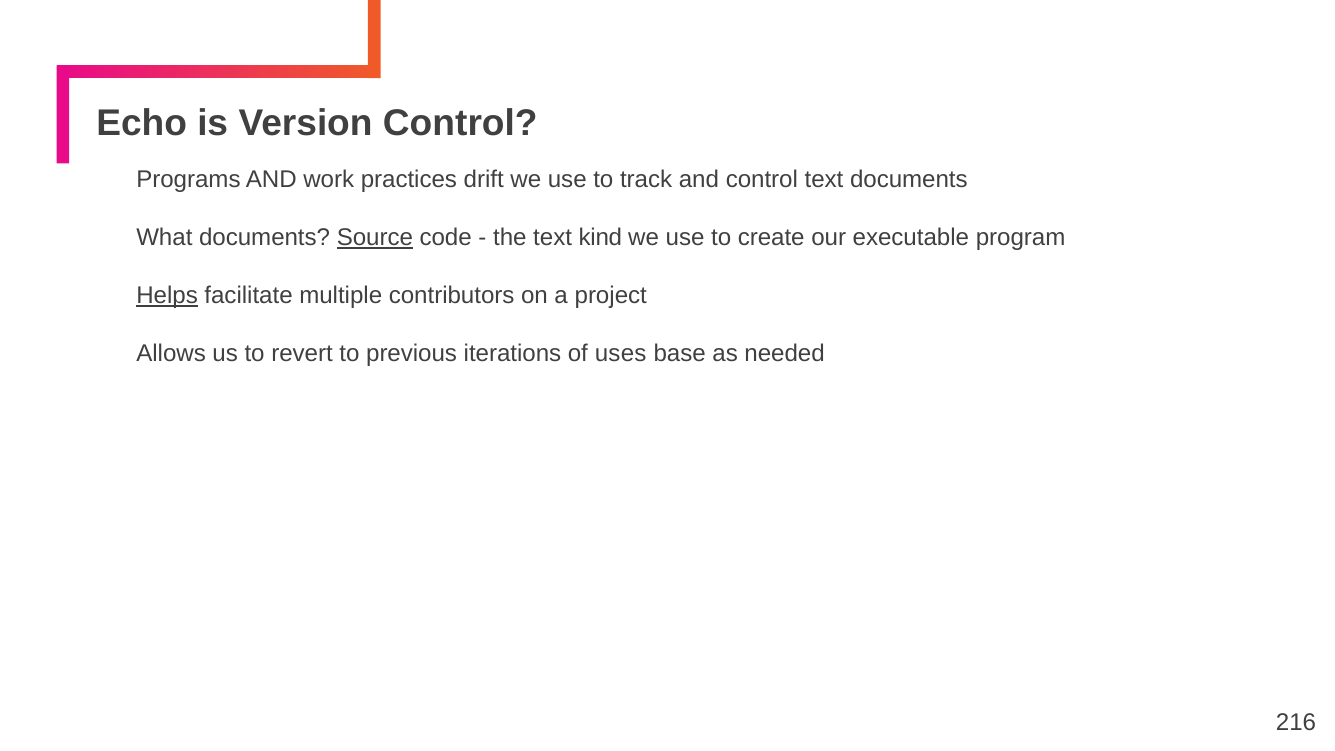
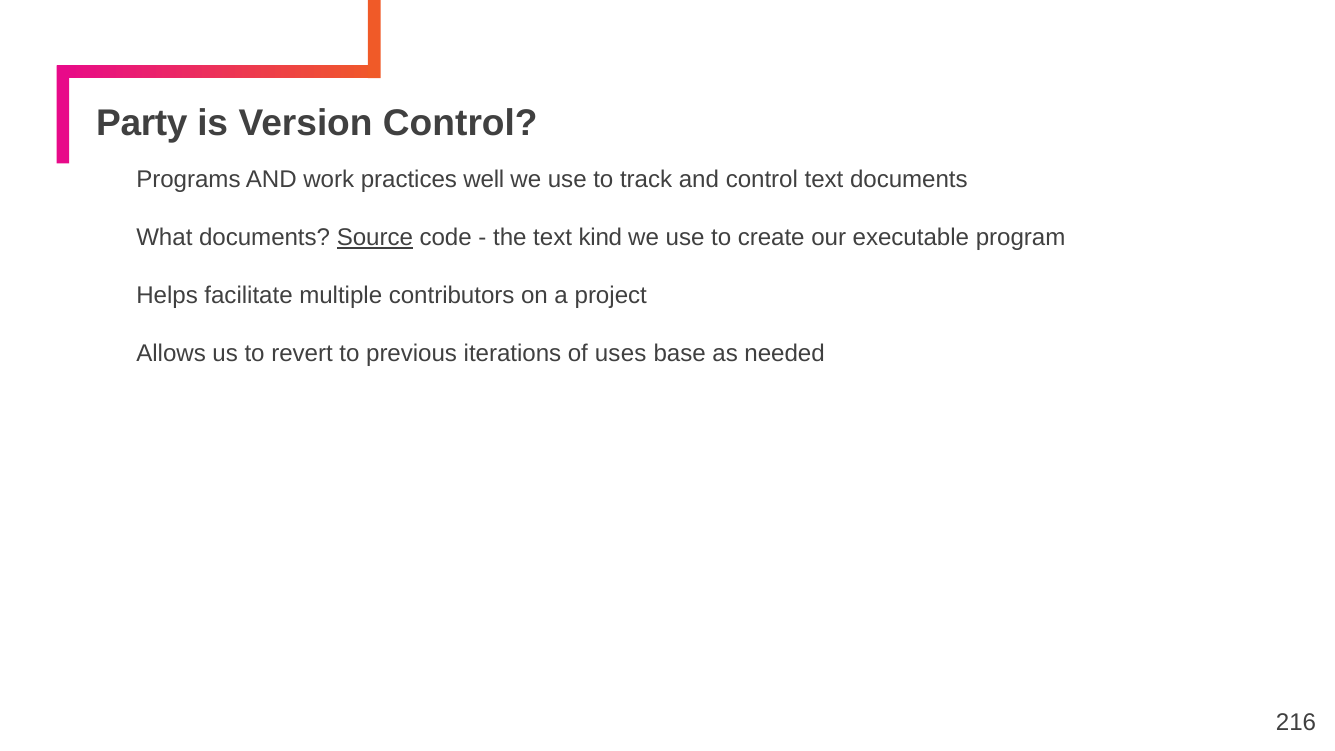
Echo: Echo -> Party (142, 123)
drift: drift -> well (484, 180)
Helps underline: present -> none (167, 296)
